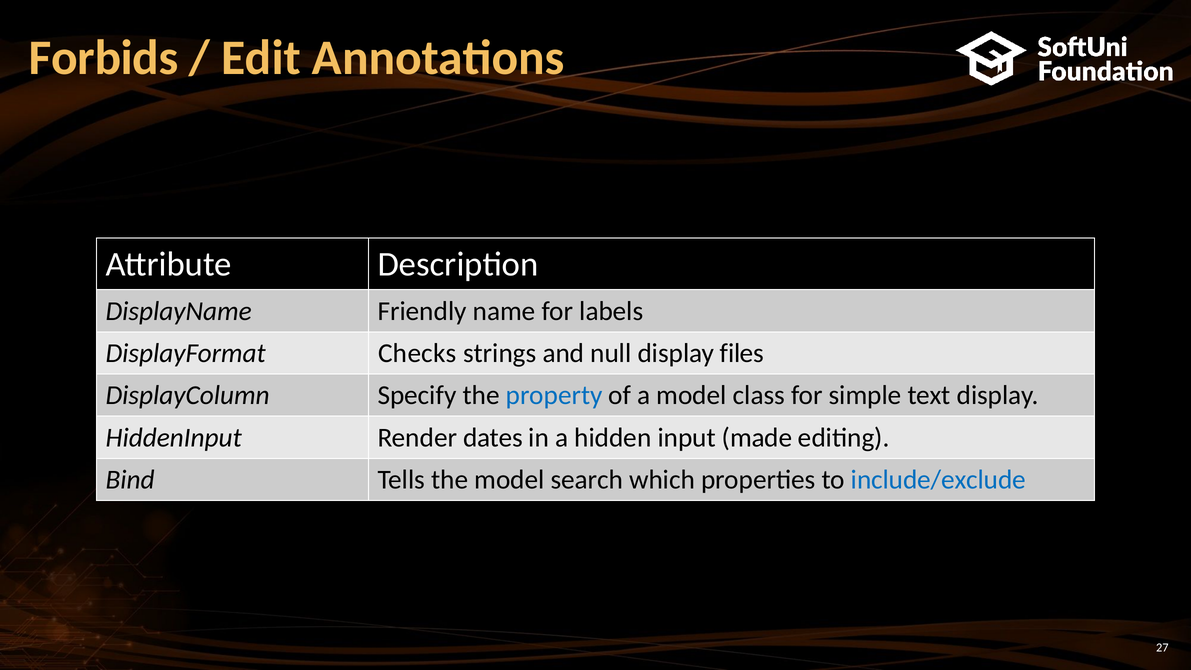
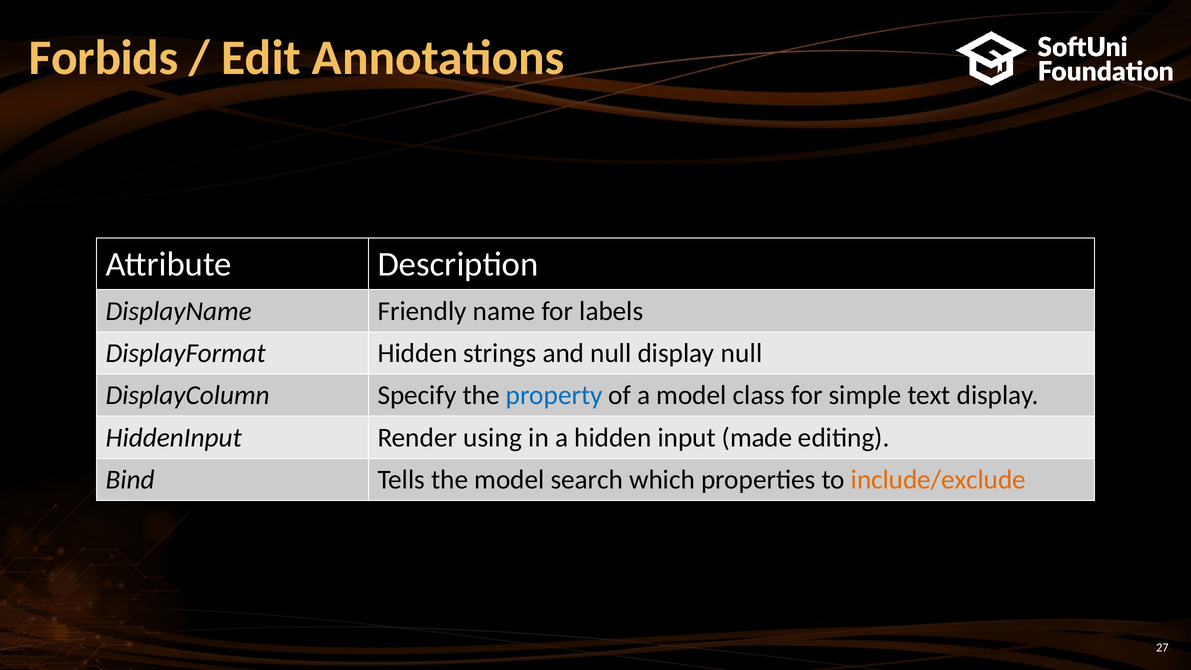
DisplayFormat Checks: Checks -> Hidden (418, 353)
display files: files -> null (742, 353)
dates: dates -> using (493, 438)
include/exclude colour: blue -> orange (938, 480)
